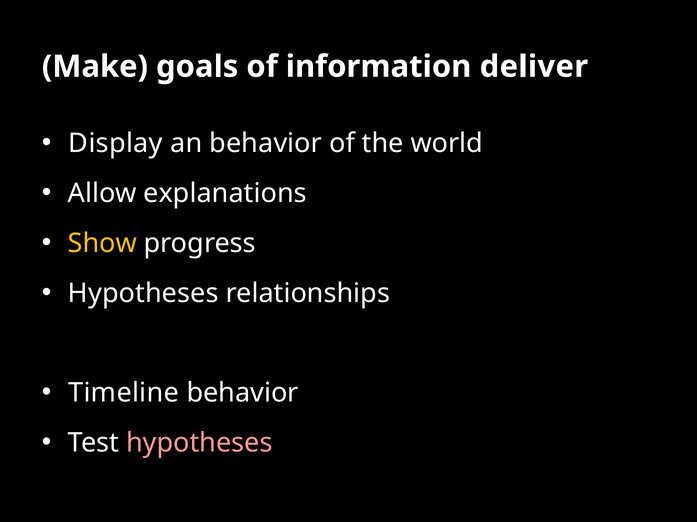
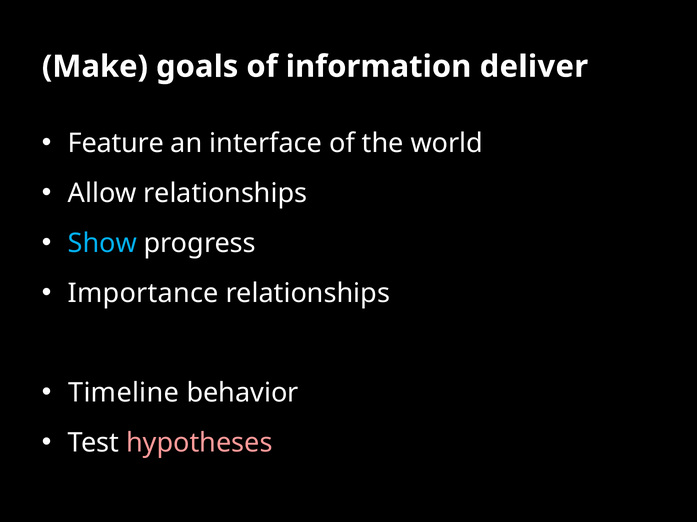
Display: Display -> Feature (116, 144)
an behavior: behavior -> interface (266, 144)
Allow explanations: explanations -> relationships (225, 194)
Show colour: yellow -> light blue (102, 244)
Hypotheses: Hypotheses -> Importance (143, 294)
